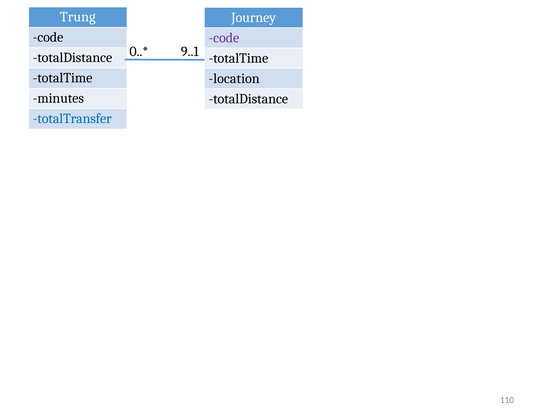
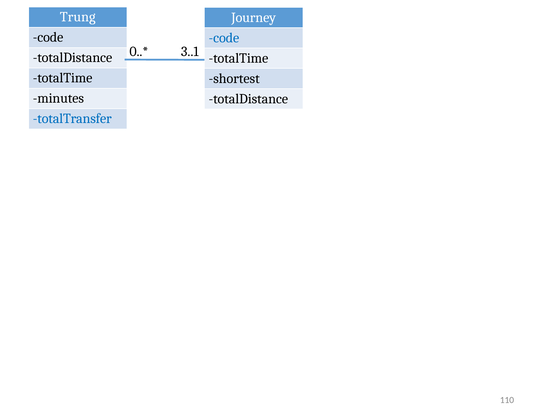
code colour: purple -> blue (224, 38)
9..1: 9..1 -> 3..1 (190, 52)
location: location -> shortest (234, 78)
